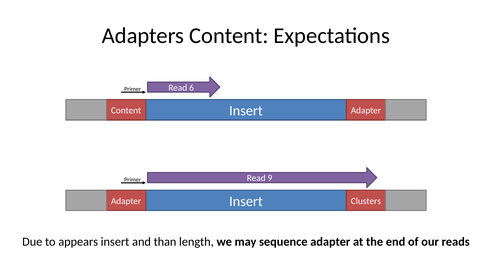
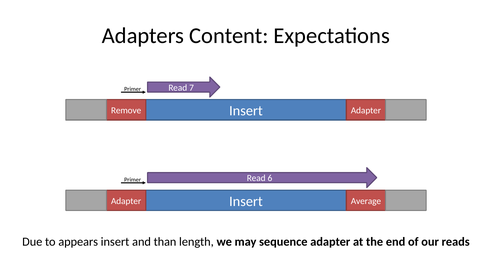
6: 6 -> 7 (192, 88)
Content: Content -> Remove (126, 110)
9: 9 -> 6 (270, 178)
Clusters: Clusters -> Average (366, 201)
